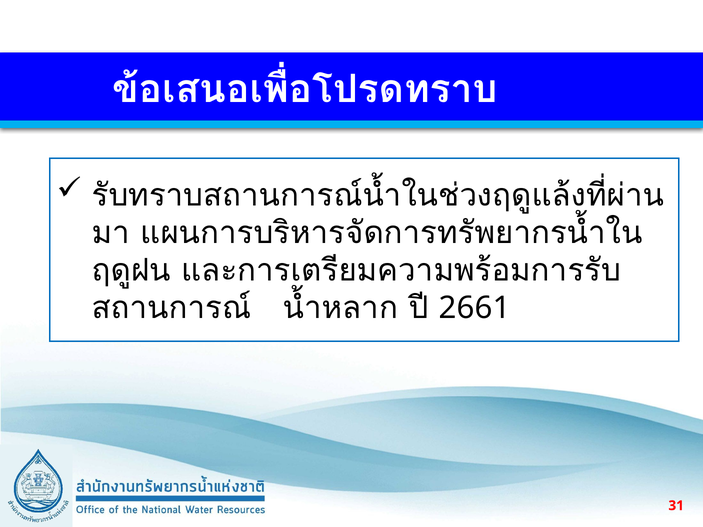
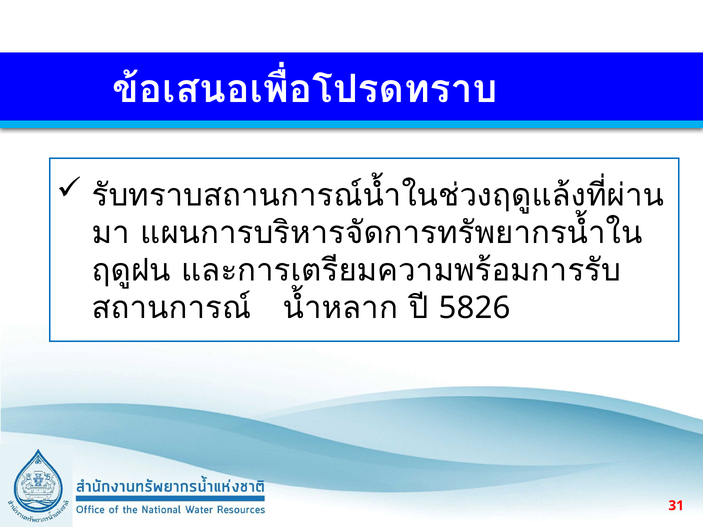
2661: 2661 -> 5826 (475, 308)
